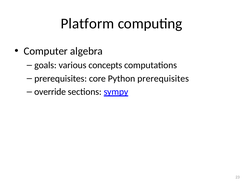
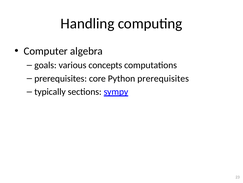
Platform: Platform -> Handling (87, 24)
override: override -> typically (50, 91)
